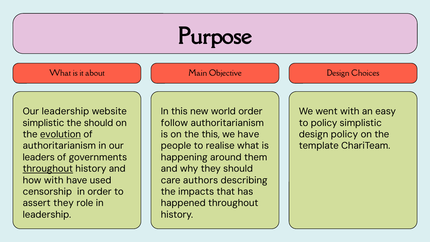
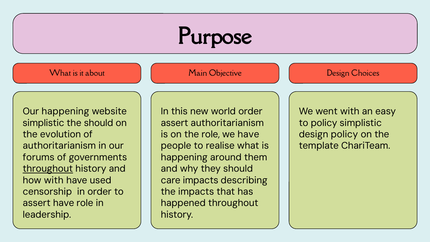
Our leadership: leadership -> happening (65, 111)
follow: follow -> assert (175, 123)
evolution underline: present -> none (60, 134)
the this: this -> role (211, 134)
leaders: leaders -> forums (39, 157)
care authors: authors -> impacts (201, 180)
assert they: they -> have (64, 203)
